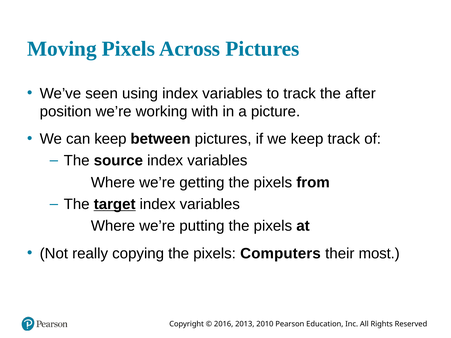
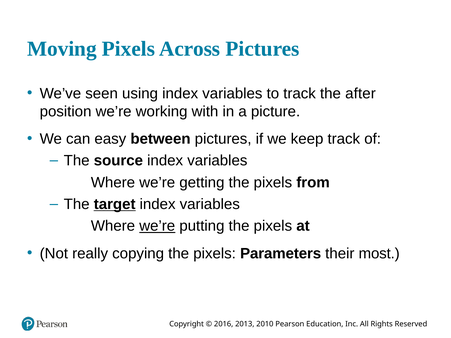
can keep: keep -> easy (110, 139)
we’re underline: none -> present (157, 226)
Computers: Computers -> Parameters (281, 254)
